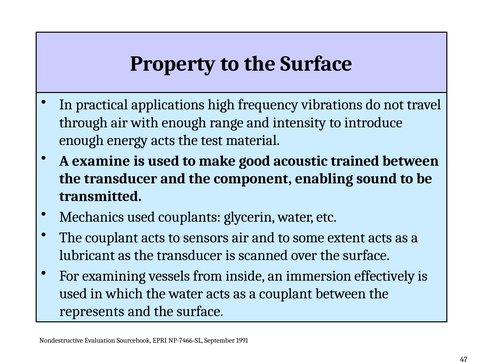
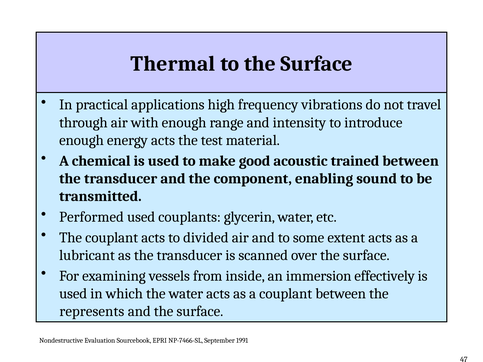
Property: Property -> Thermal (173, 64)
examine: examine -> chemical (101, 161)
Mechanics: Mechanics -> Performed (91, 217)
sensors: sensors -> divided (206, 238)
